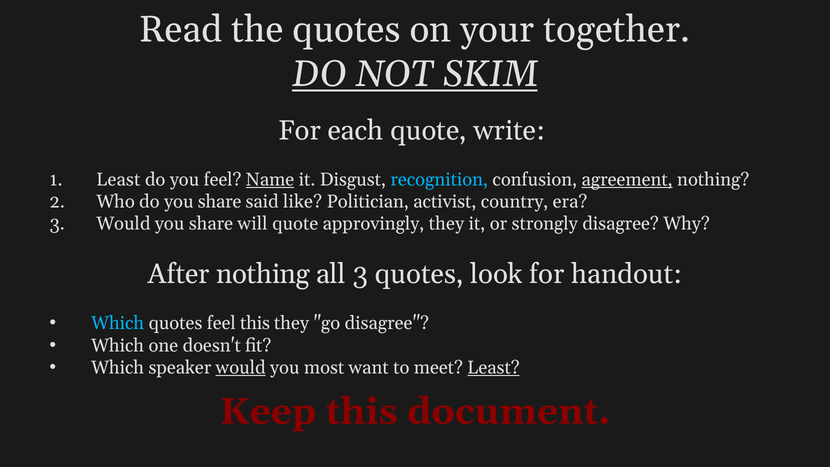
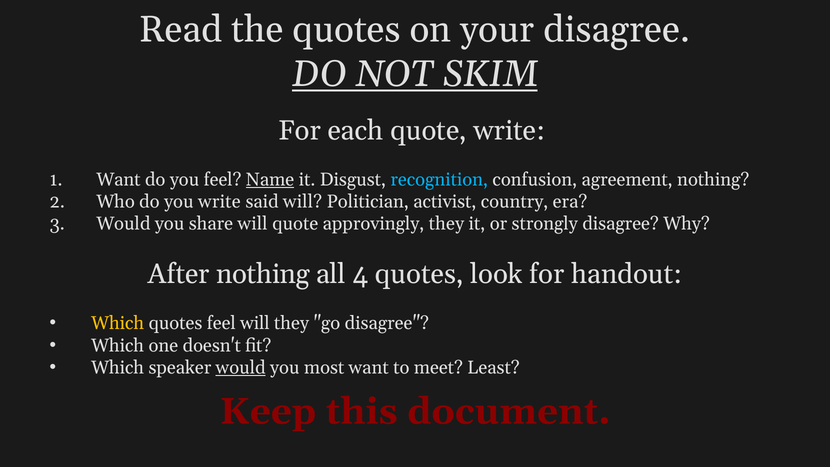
your together: together -> disagree (617, 30)
Least: Least -> Want (118, 180)
agreement underline: present -> none (627, 180)
do you share: share -> write (219, 202)
said like: like -> will (303, 202)
all 3: 3 -> 4 (360, 274)
Which colour: light blue -> yellow (118, 323)
feel this: this -> will (255, 323)
Least underline: present -> none (494, 368)
